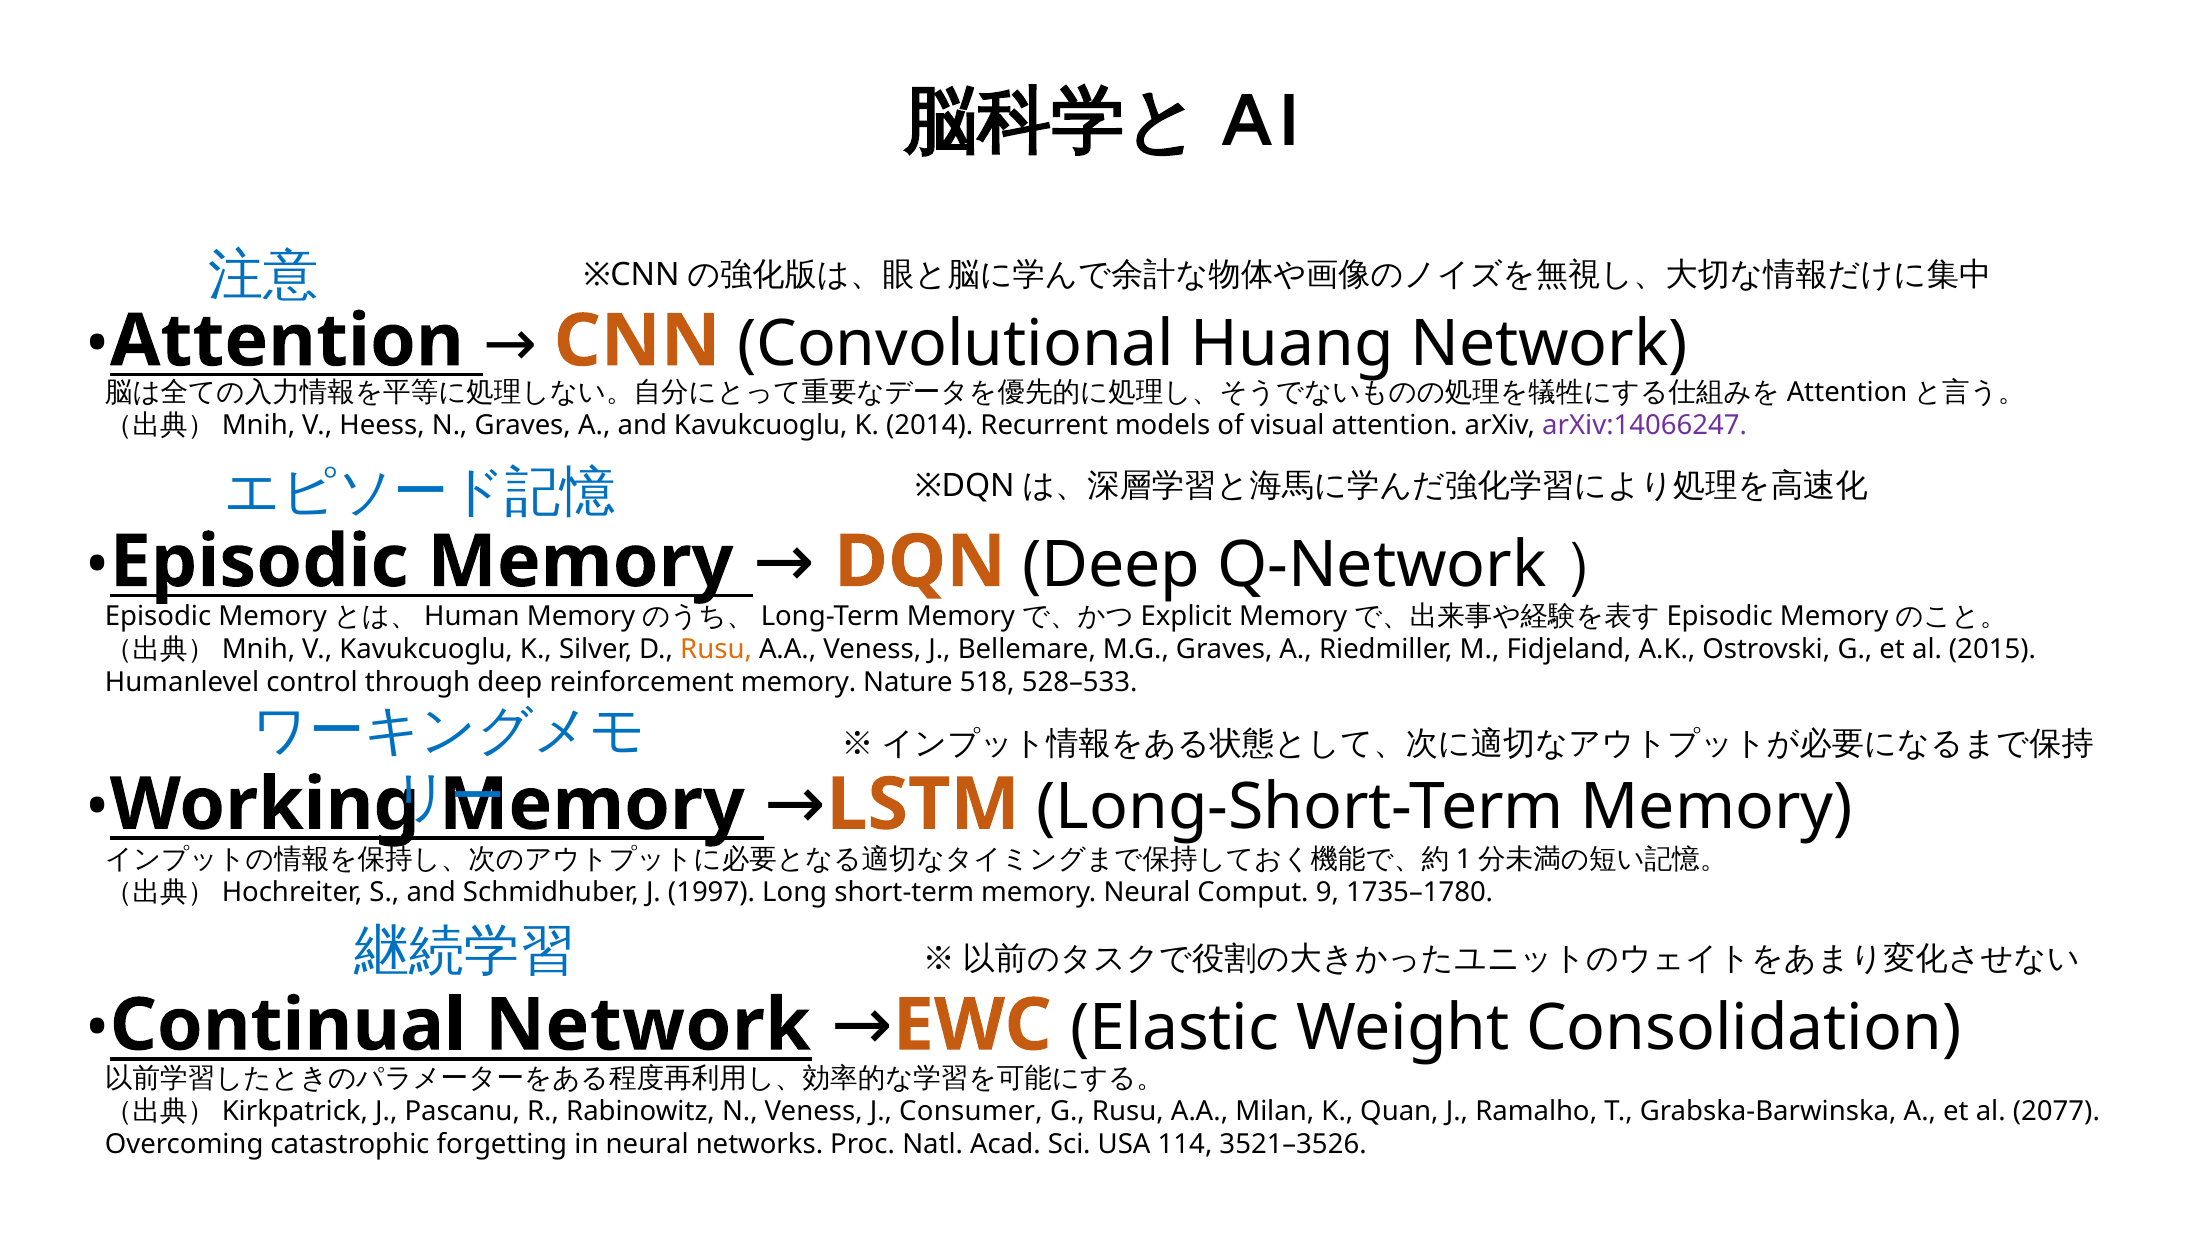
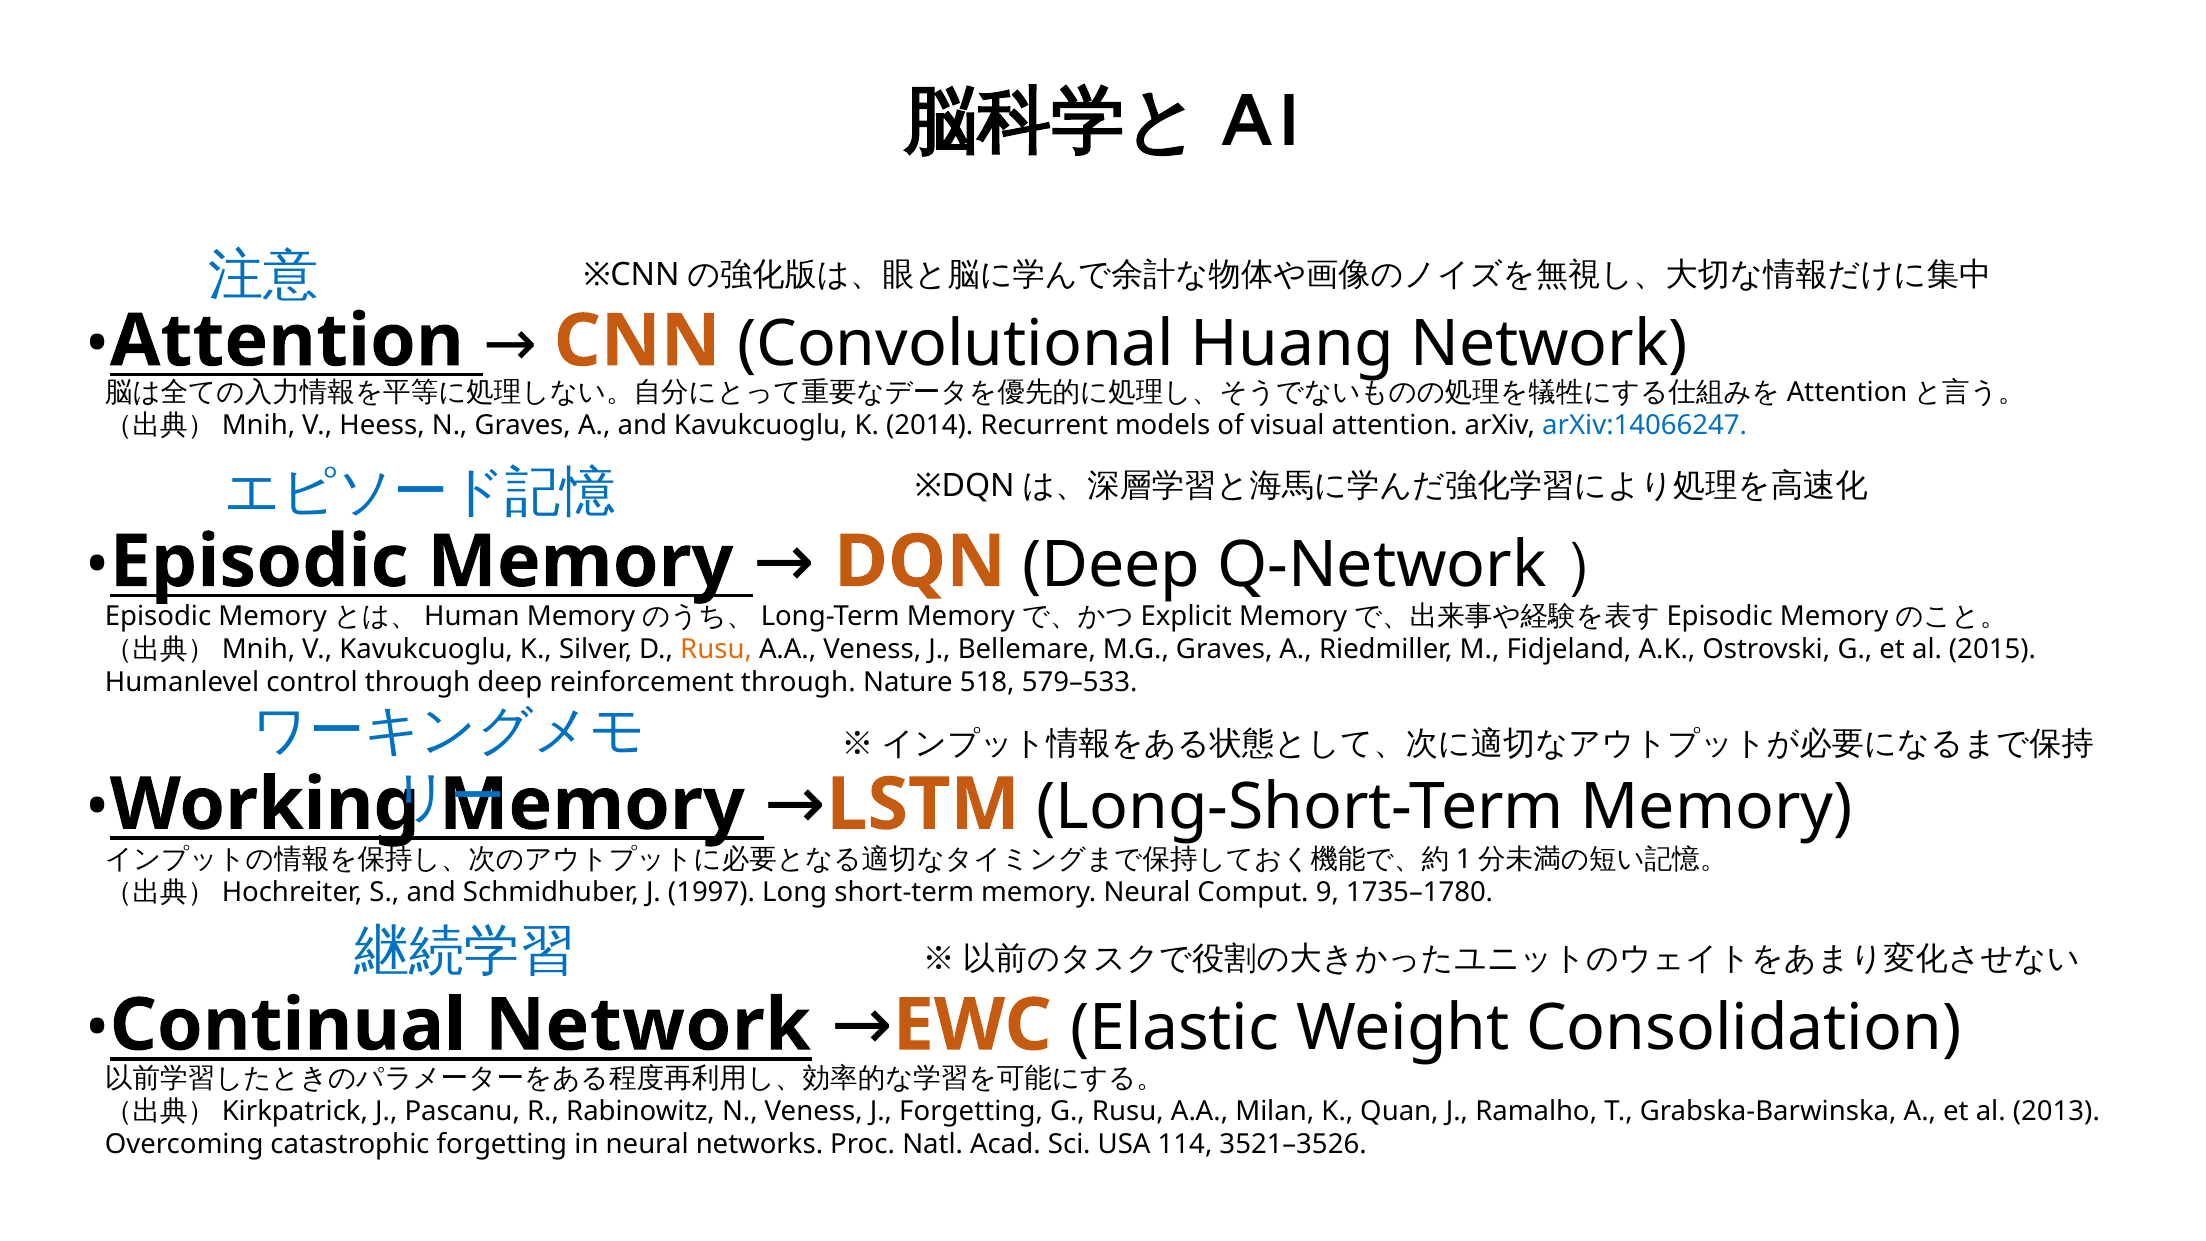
arXiv:14066247 colour: purple -> blue (1645, 426)
reinforcement memory: memory -> through (798, 682)
528–533: 528–533 -> 579–533 (1080, 682)
J Consumer: Consumer -> Forgetting (971, 1111)
2077: 2077 -> 2013 (2056, 1111)
